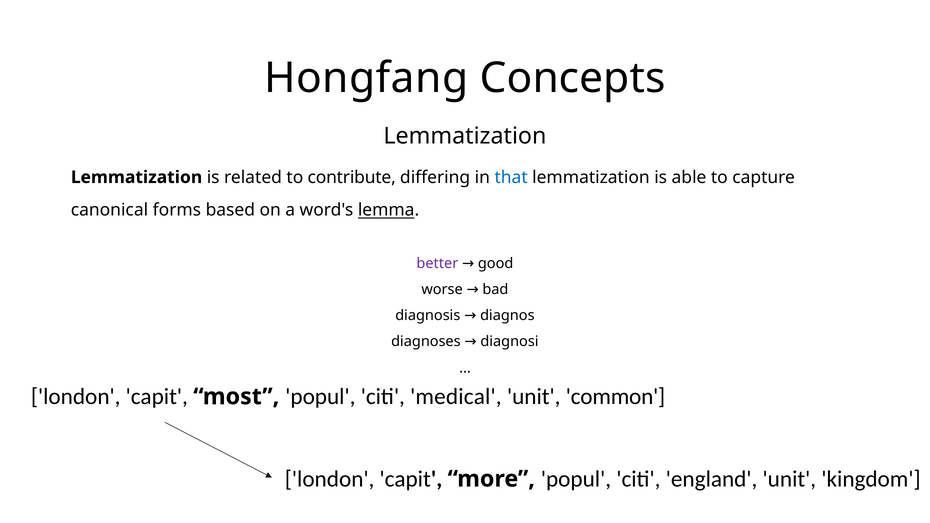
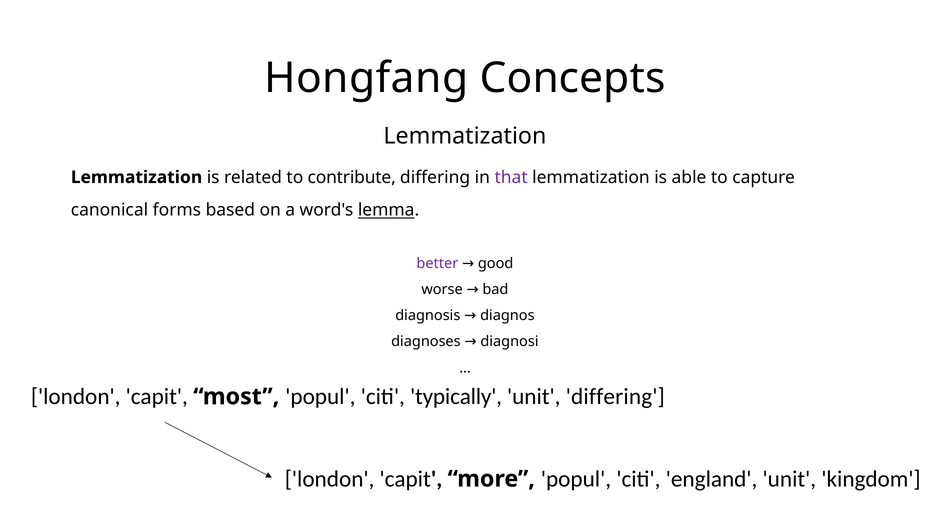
that colour: blue -> purple (511, 177)
medical: medical -> typically (456, 397)
unit common: common -> differing (615, 397)
